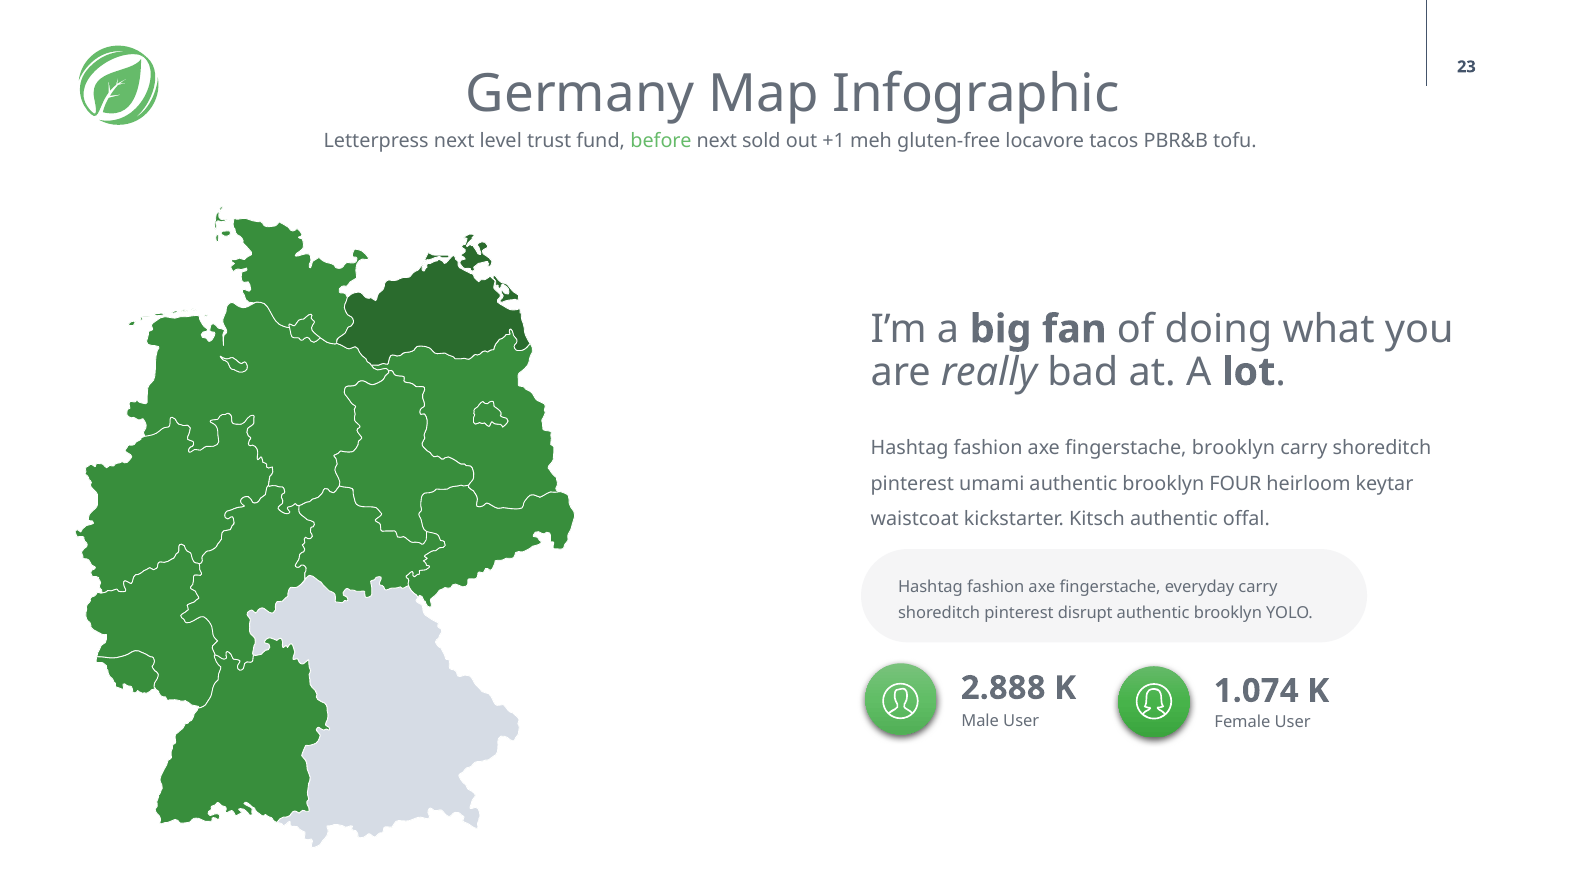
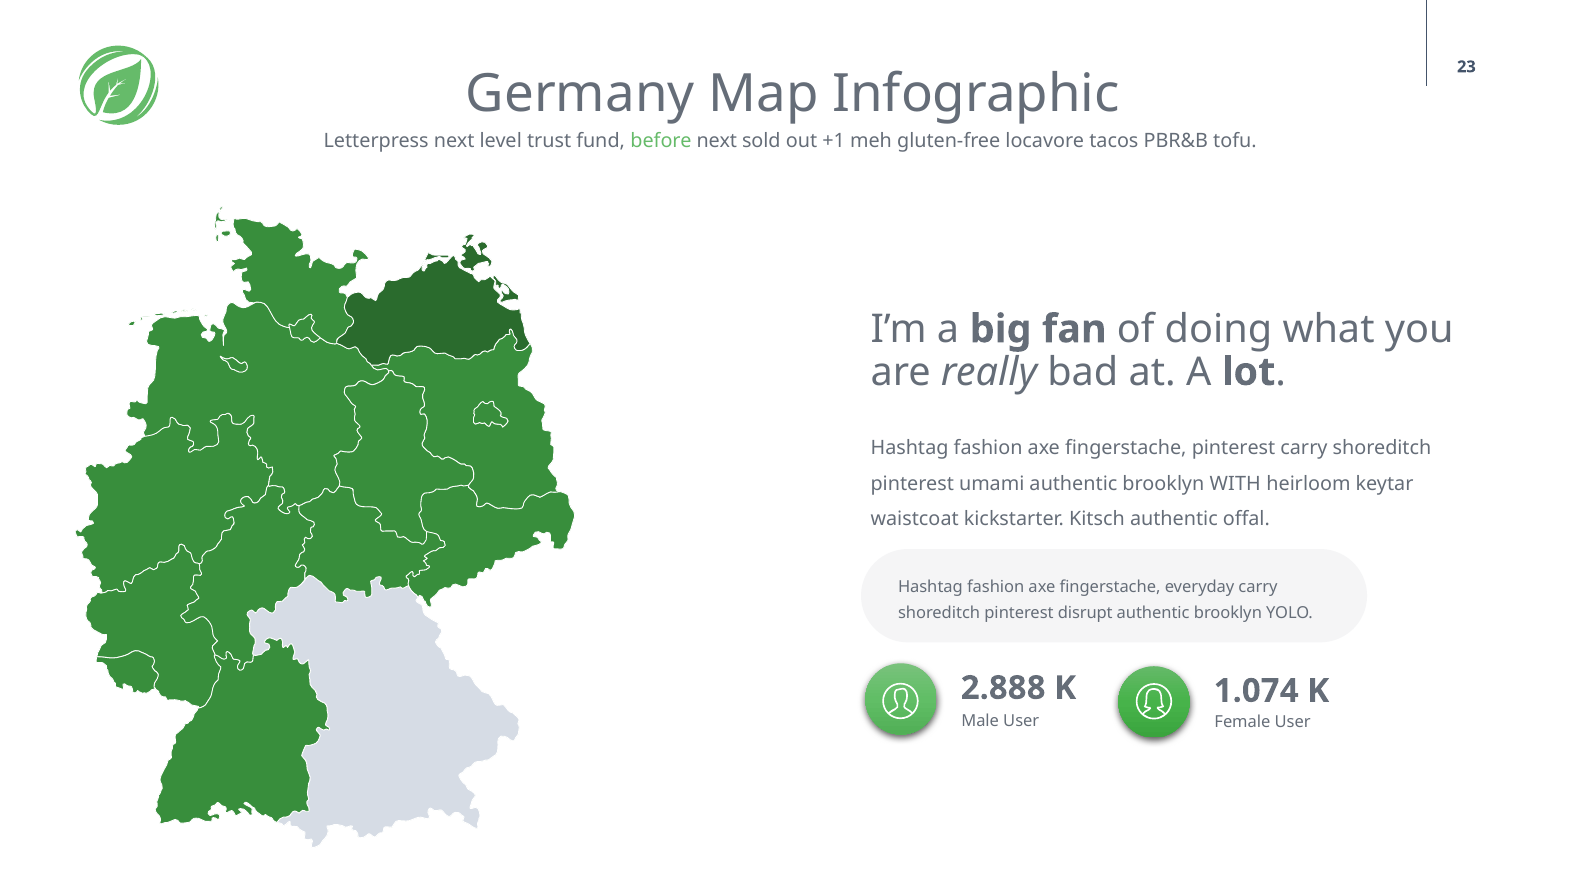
fingerstache brooklyn: brooklyn -> pinterest (1234, 448)
FOUR: FOUR -> WITH (1235, 484)
